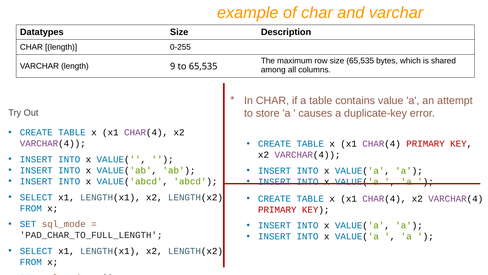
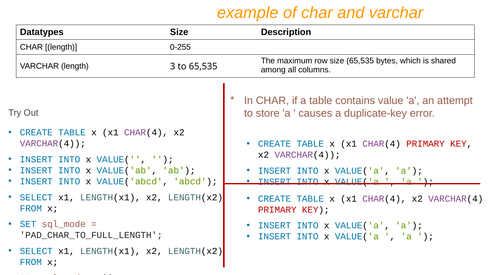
9: 9 -> 3 (173, 66)
